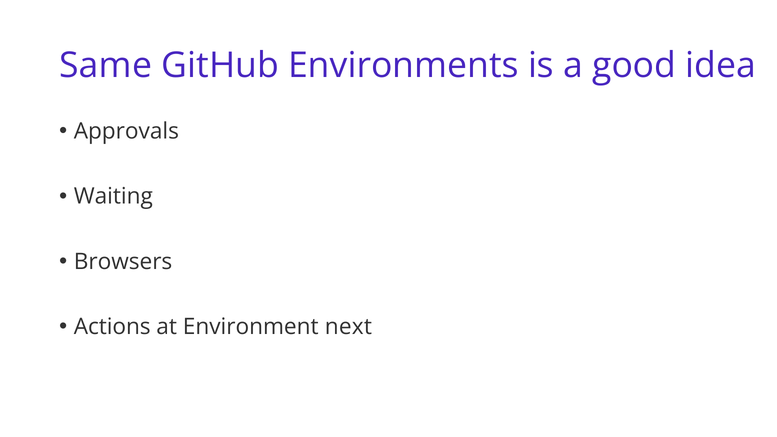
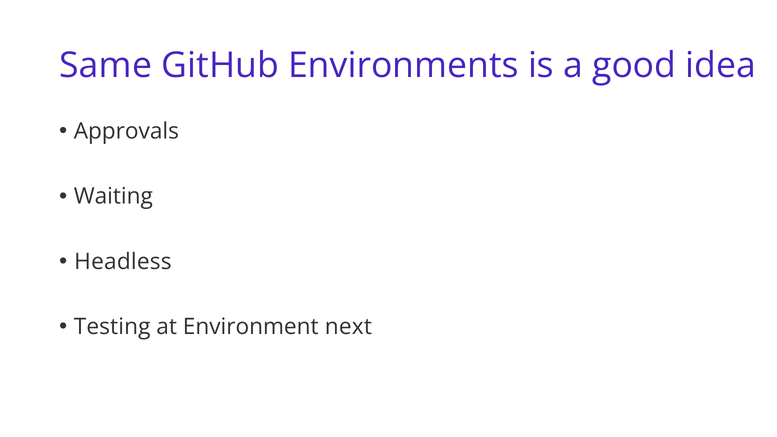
Browsers: Browsers -> Headless (123, 262)
Actions: Actions -> Testing (112, 327)
